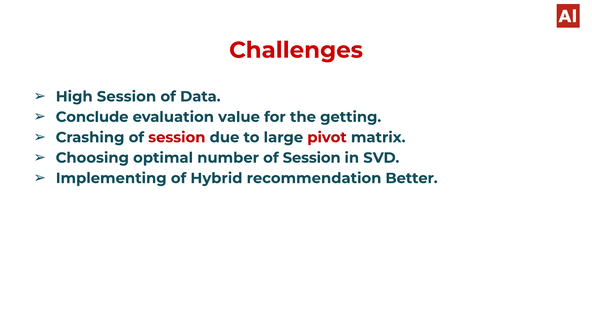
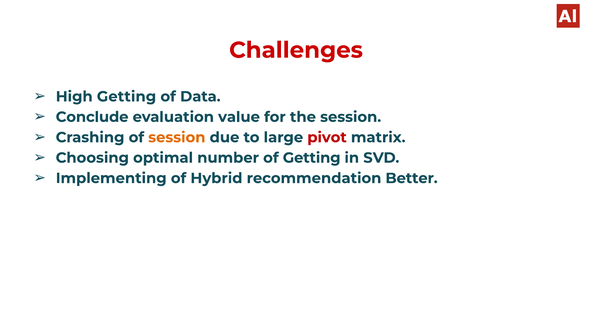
High Session: Session -> Getting (126, 97)
the getting: getting -> session (351, 117)
session colour: red -> orange (177, 137)
number of Session: Session -> Getting (312, 158)
